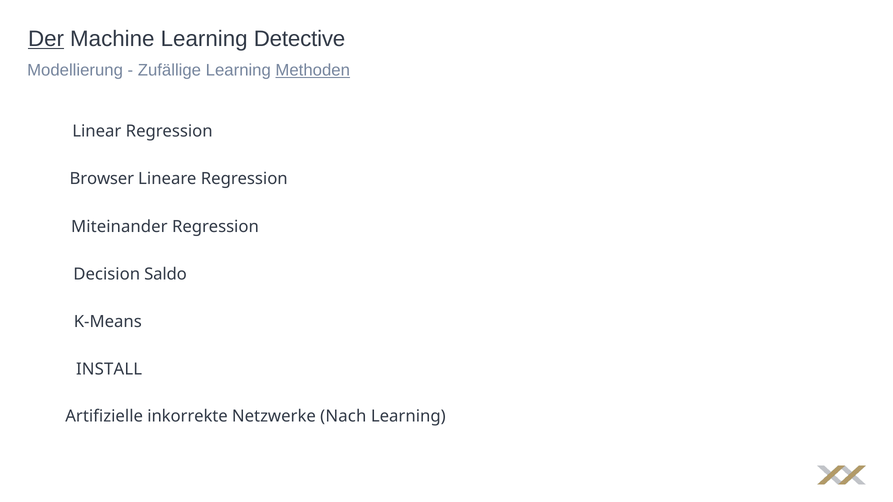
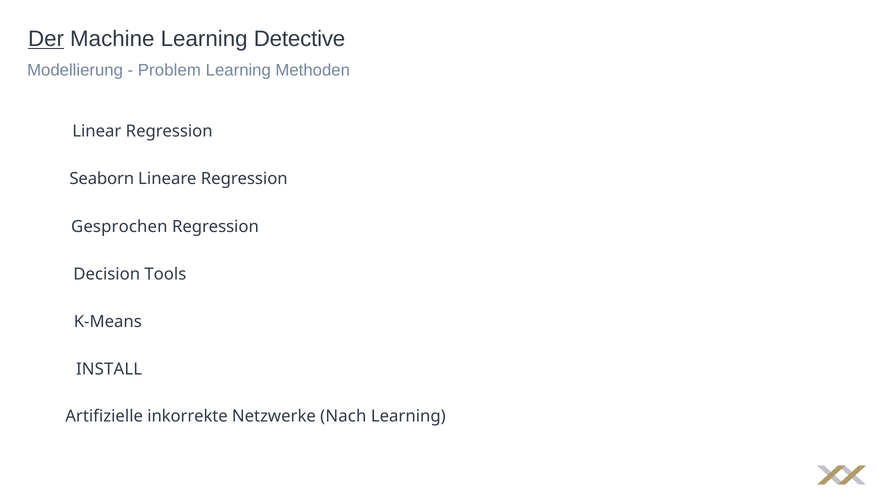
Zufällige: Zufällige -> Problem (169, 70)
Methoden underline: present -> none (313, 70)
Browser: Browser -> Seaborn (102, 179)
Miteinander: Miteinander -> Gesprochen (119, 227)
Saldo: Saldo -> Tools (165, 274)
